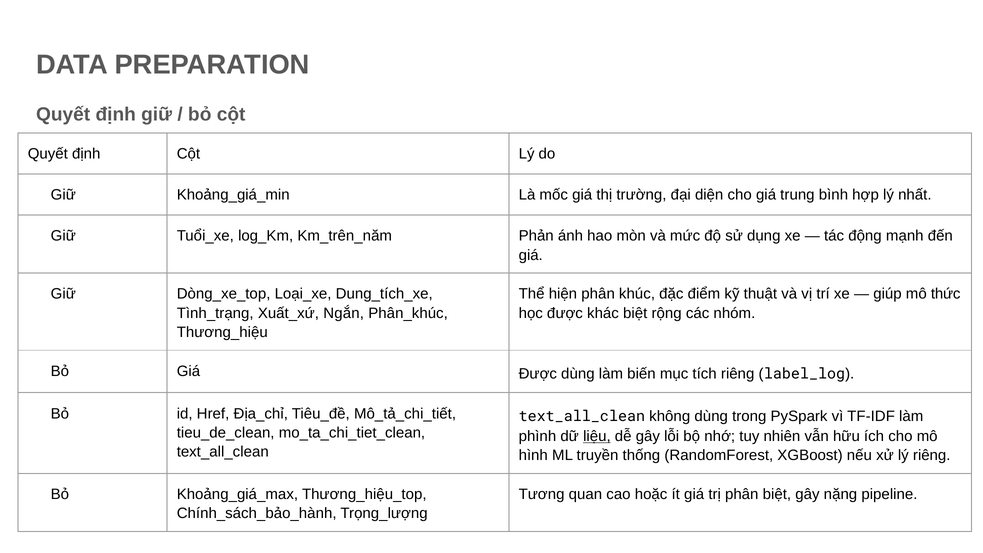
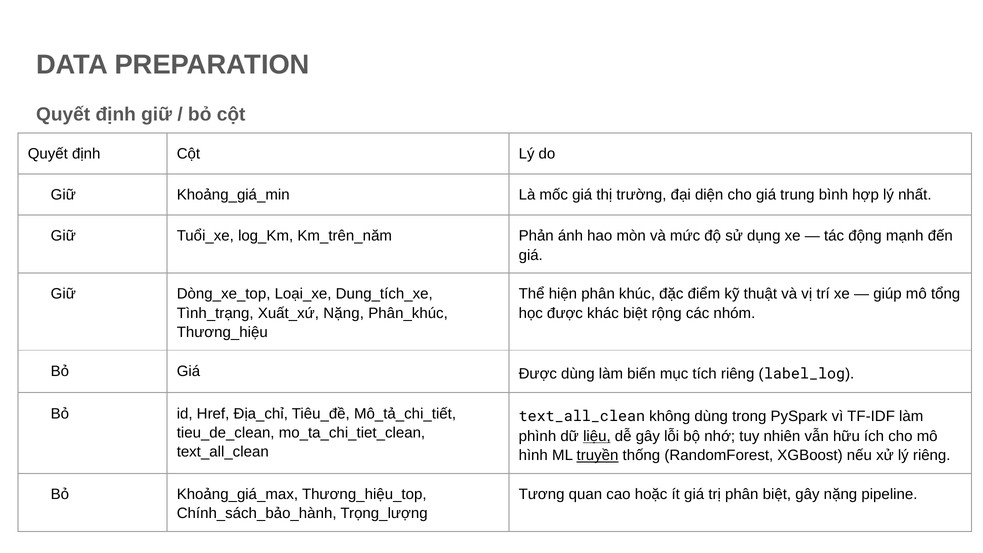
thức: thức -> tổng (946, 294)
Ngắn: Ngắn -> Nặng (344, 313)
truyền underline: none -> present (598, 455)
